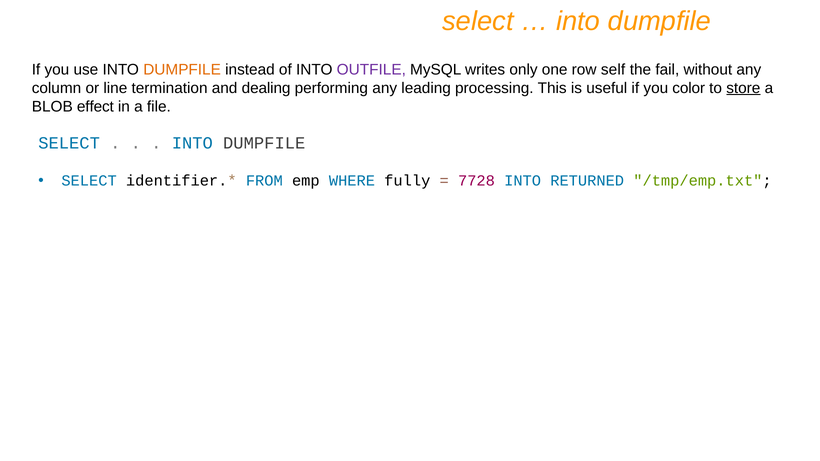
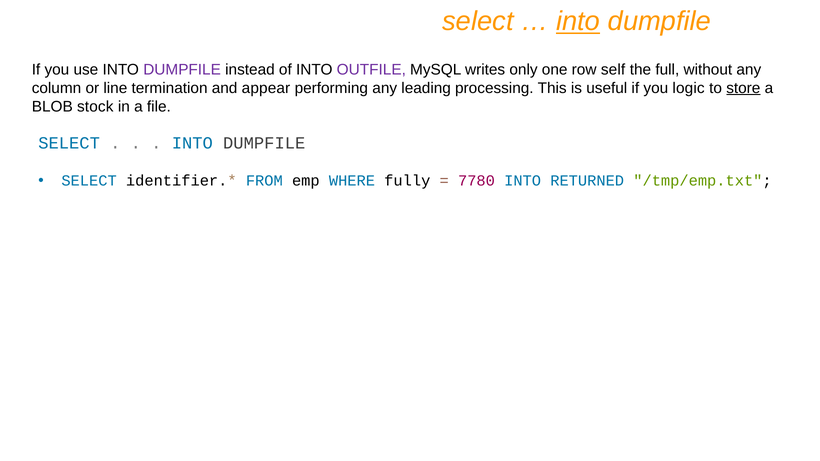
into underline: none -> present (578, 21)
DUMPFILE colour: orange -> purple (182, 70)
fail: fail -> full (667, 70)
dealing: dealing -> appear (266, 88)
color: color -> logic (689, 88)
effect: effect -> stock (95, 107)
7728: 7728 -> 7780 (476, 181)
